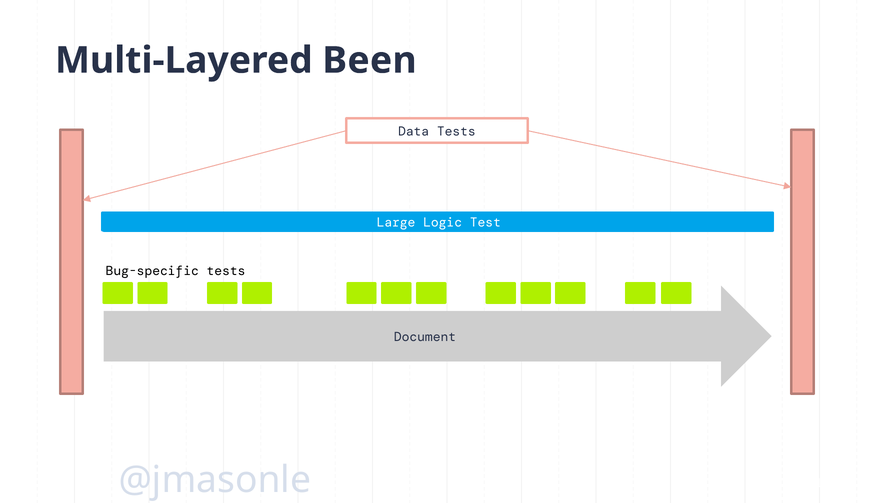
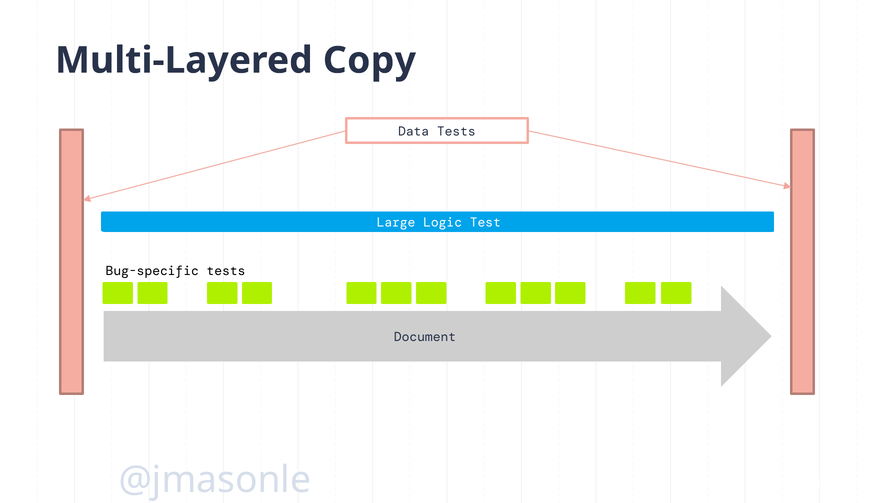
Been: Been -> Copy (369, 60)
